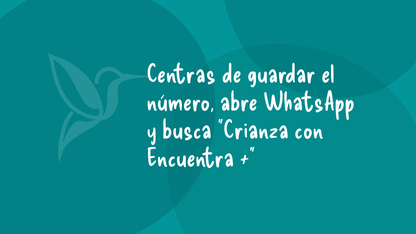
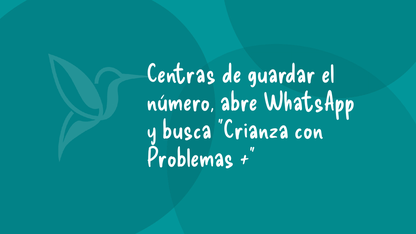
Encuentra: Encuentra -> Problemas (191, 158)
